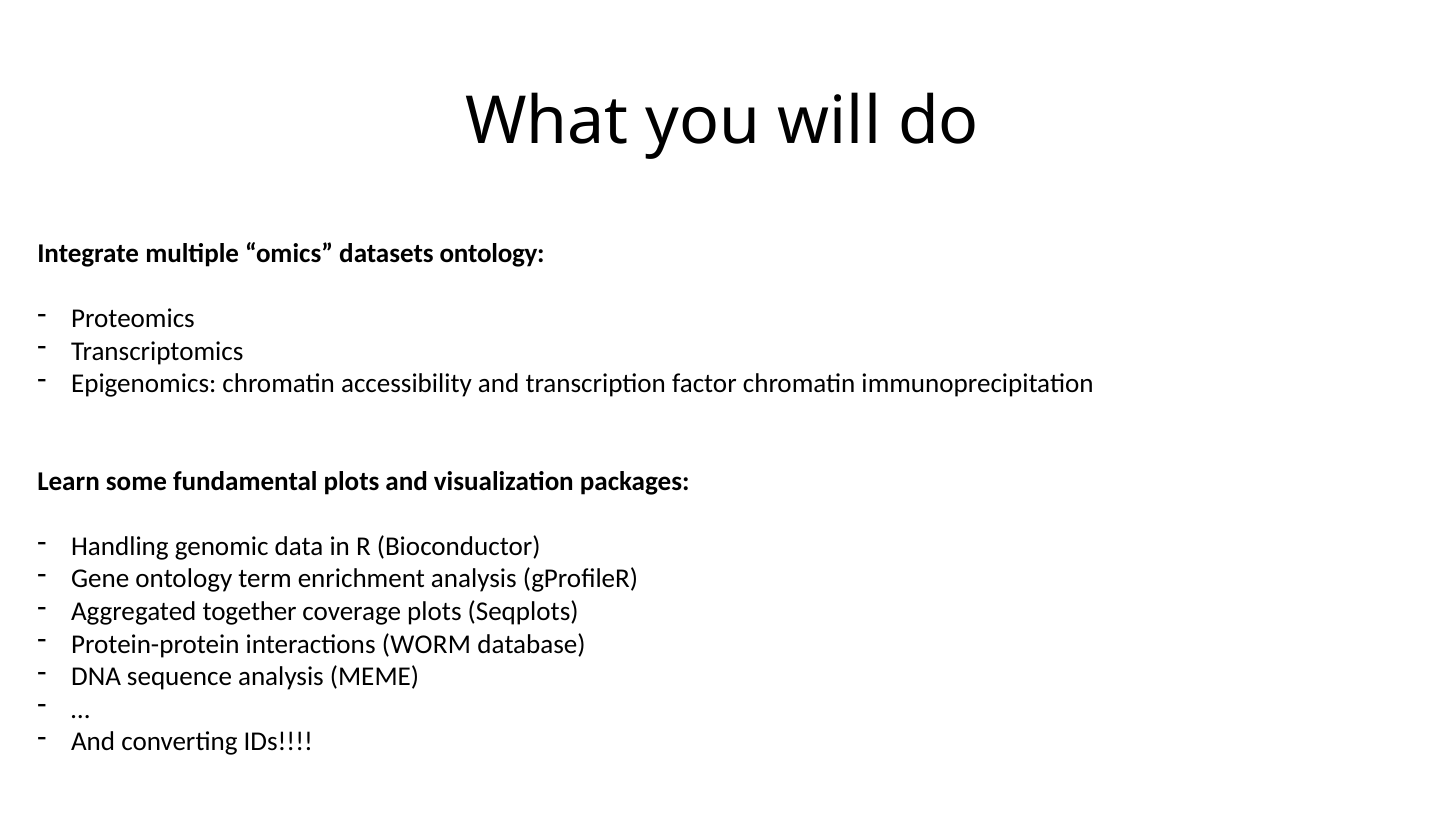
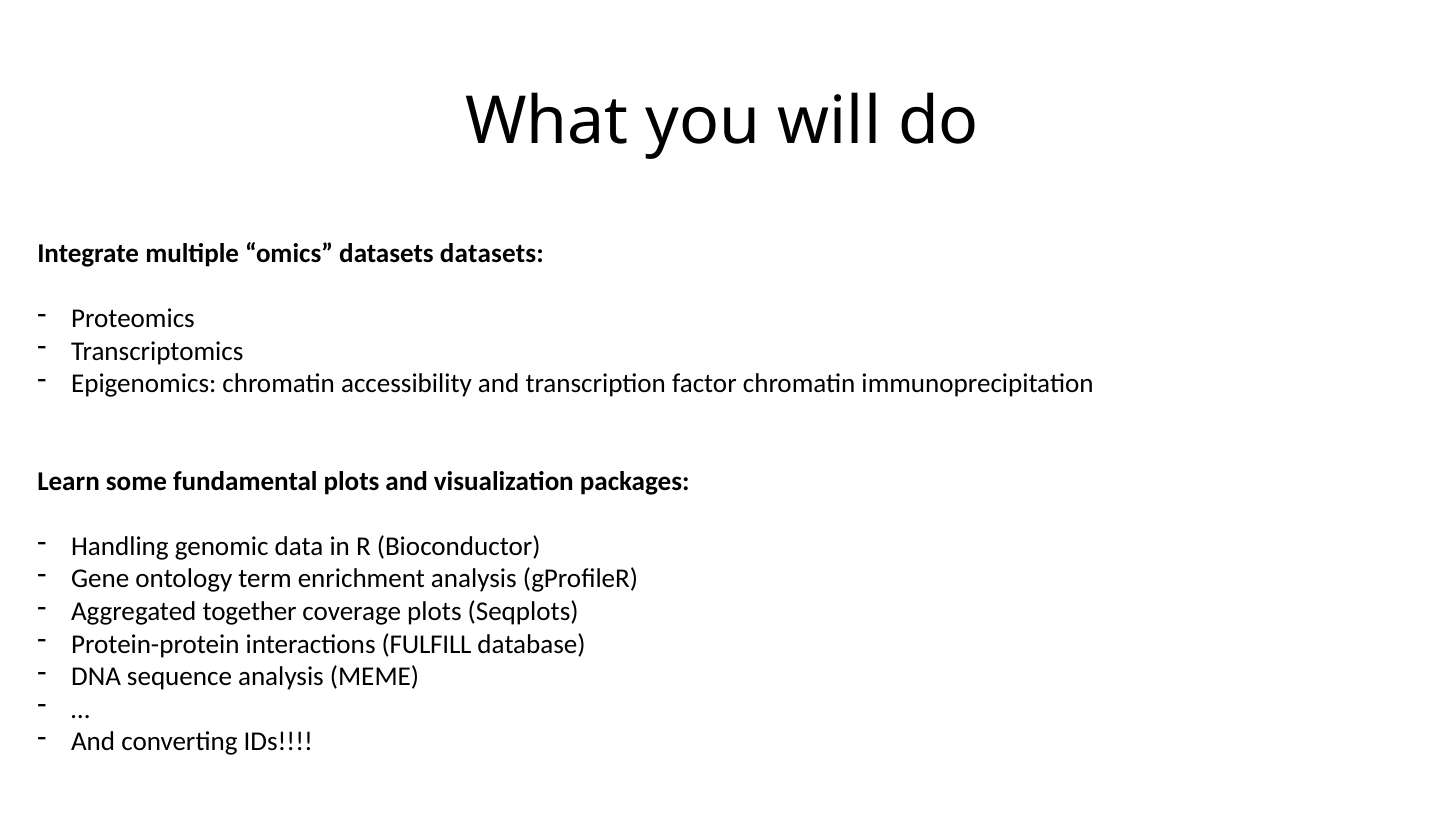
datasets ontology: ontology -> datasets (492, 254)
WORM: WORM -> FULFILL (427, 644)
